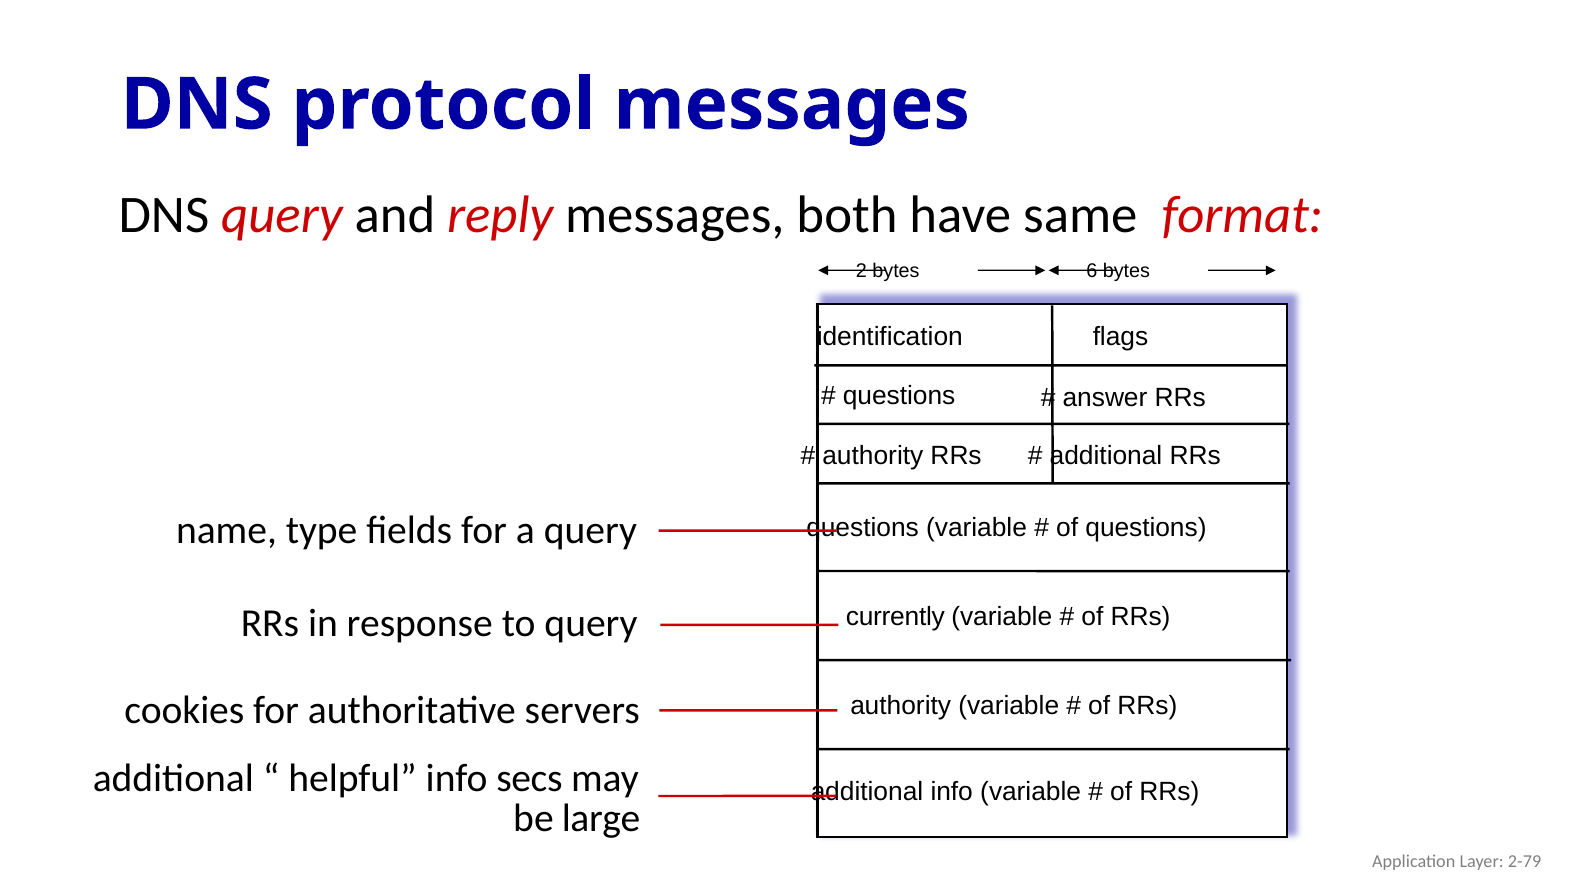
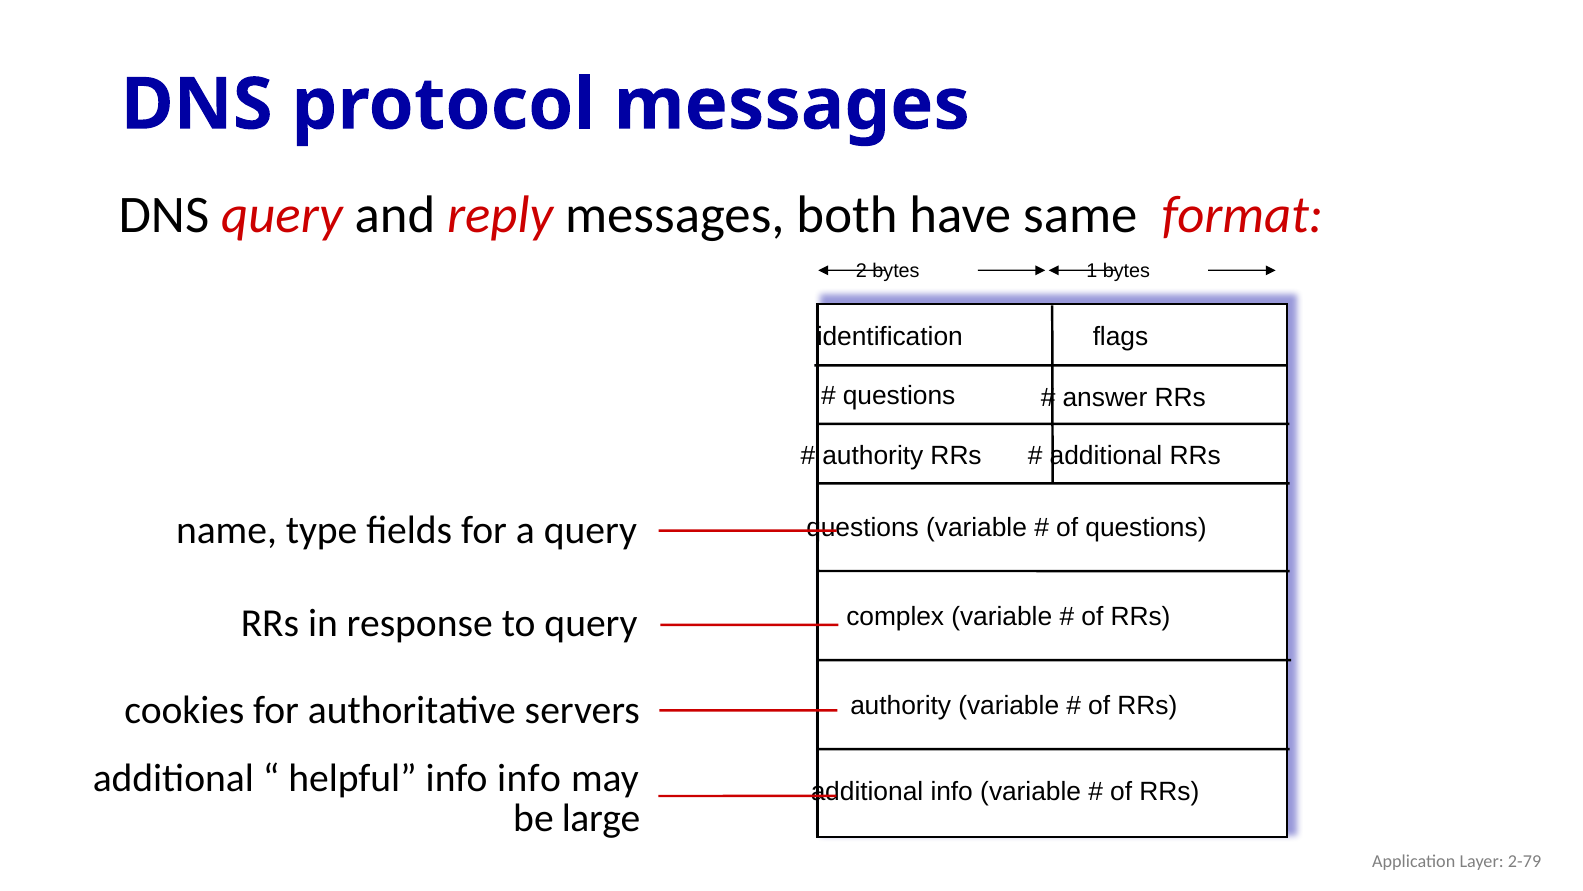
6: 6 -> 1 (1092, 271)
currently: currently -> complex (895, 616)
info secs: secs -> info (529, 778)
